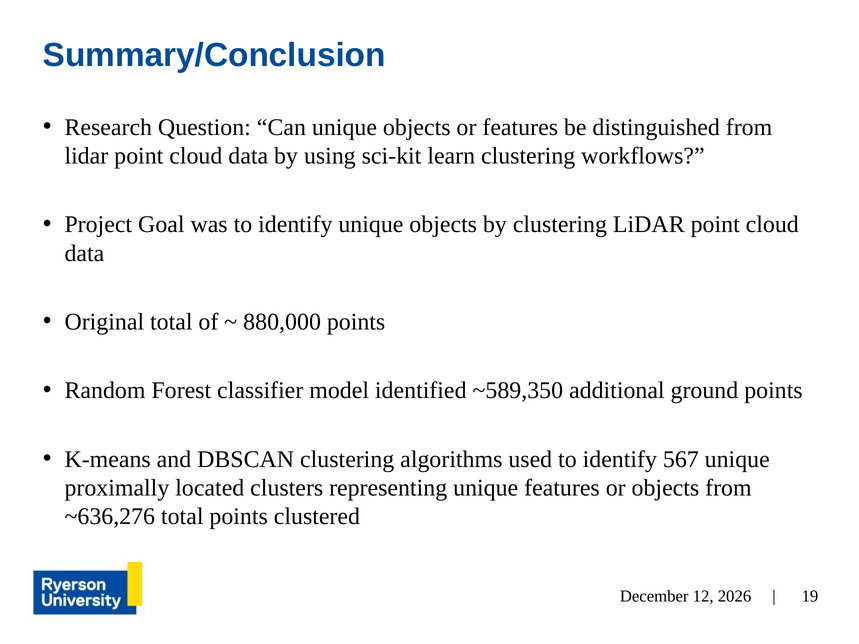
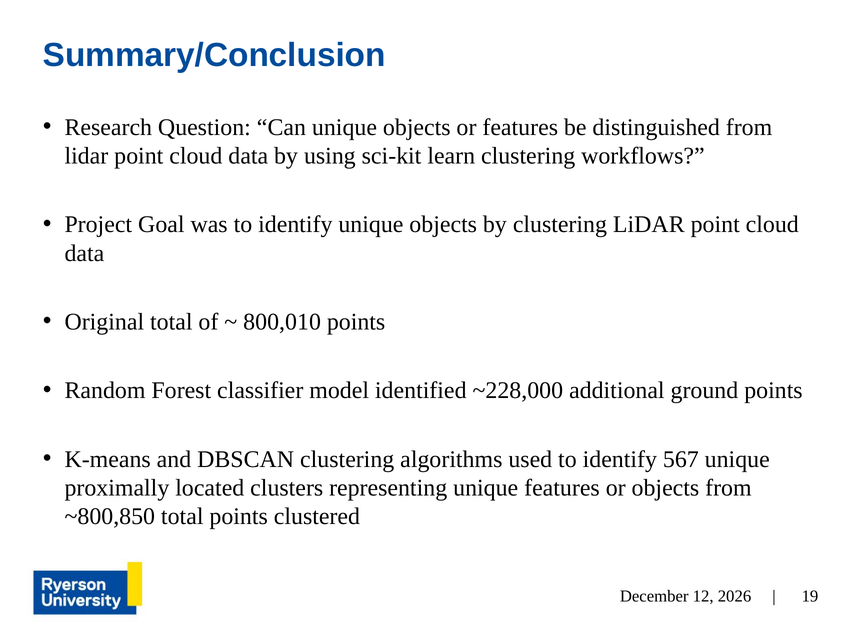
880,000: 880,000 -> 800,010 (282, 322)
~589,350: ~589,350 -> ~228,000 (518, 391)
~636,276: ~636,276 -> ~800,850 (110, 517)
